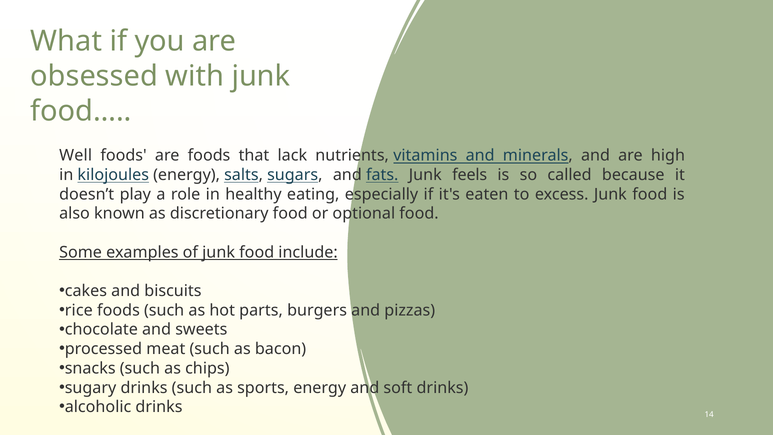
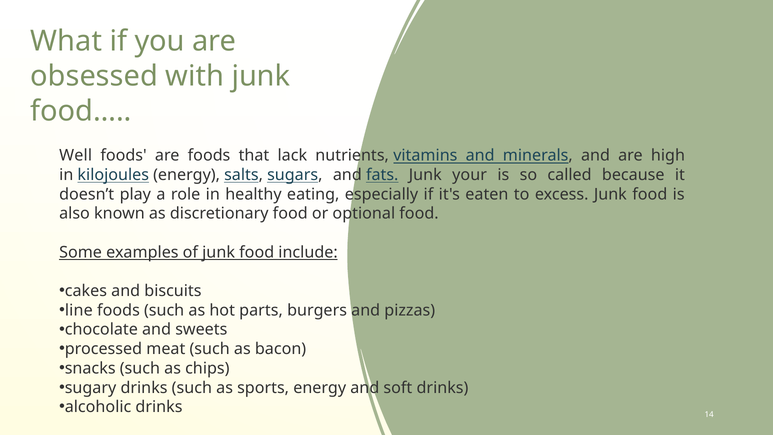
feels: feels -> your (470, 175)
rice: rice -> line (79, 310)
